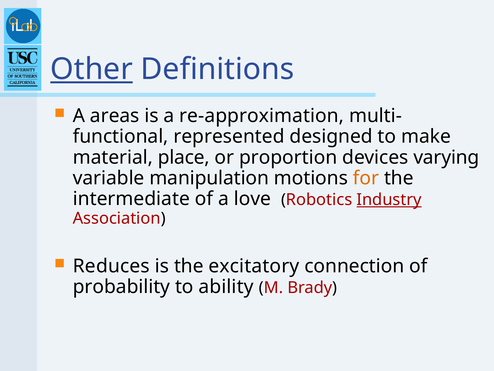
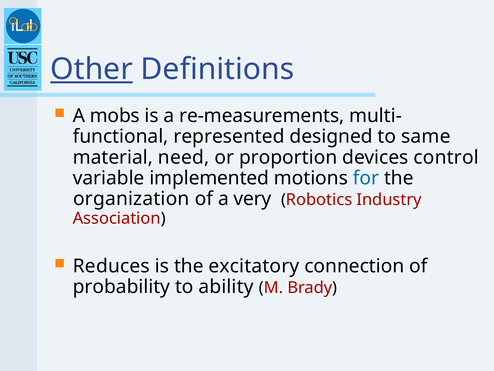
areas: areas -> mobs (115, 116)
re-approximation: re-approximation -> re-measurements (262, 116)
make: make -> same (426, 136)
place: place -> need (184, 157)
varying: varying -> control (446, 157)
manipulation: manipulation -> implemented (209, 178)
for colour: orange -> blue (366, 178)
intermediate: intermediate -> organization (131, 199)
love: love -> very (253, 199)
Industry underline: present -> none (389, 200)
